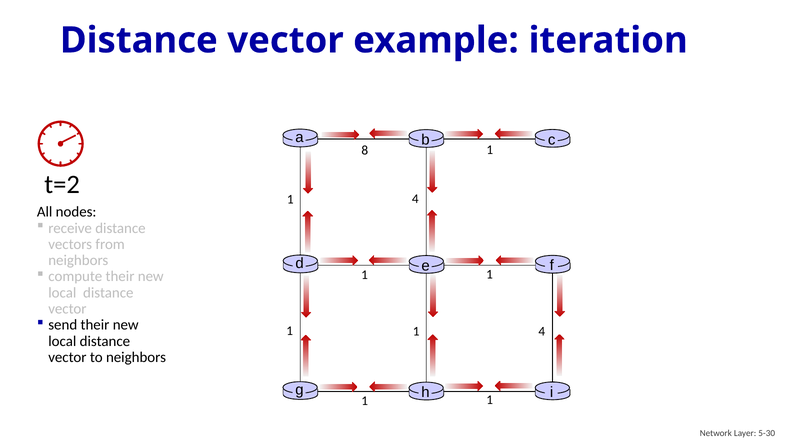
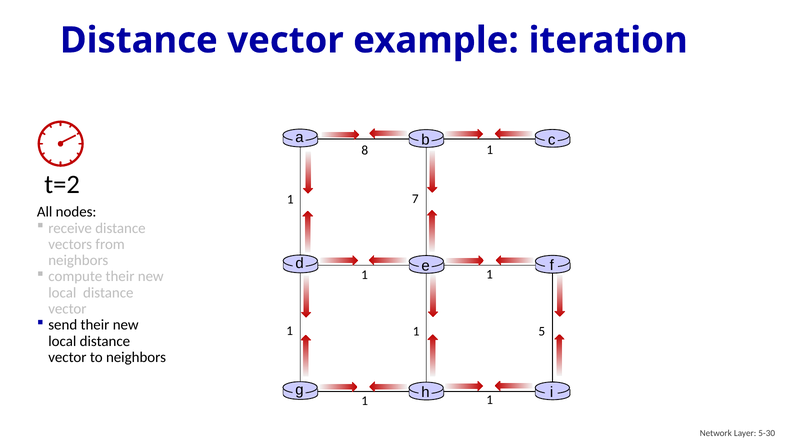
4: 4 -> 7 (415, 199)
1 1 4: 4 -> 5 (542, 331)
